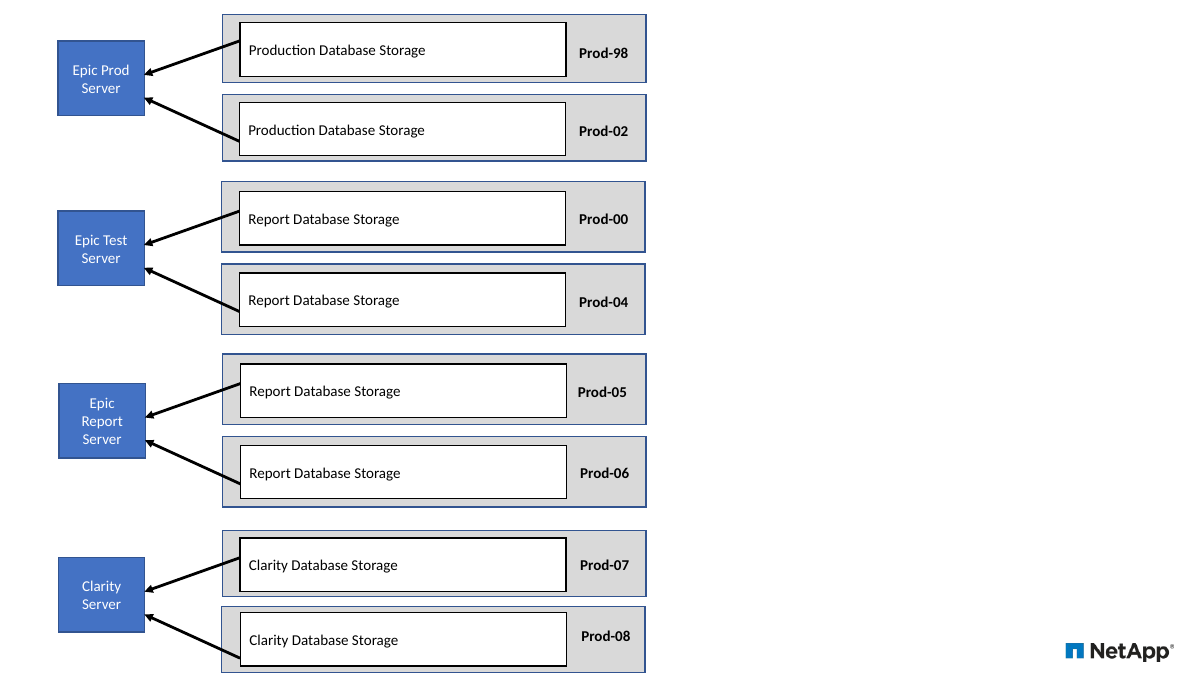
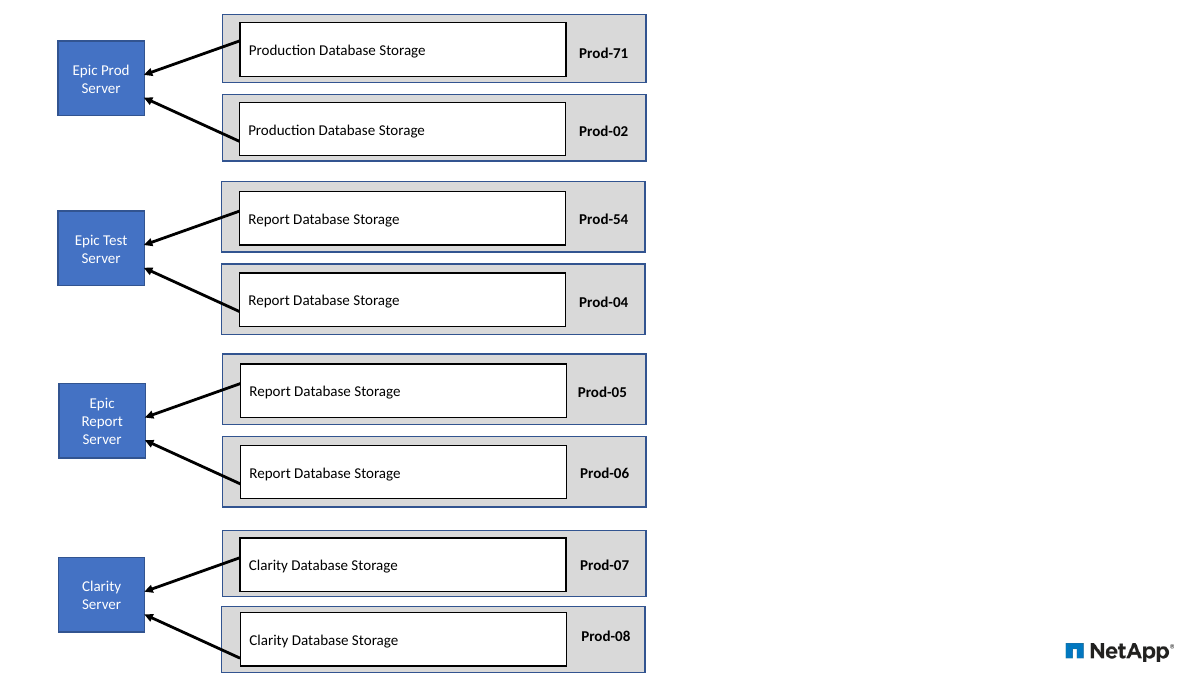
Prod-98: Prod-98 -> Prod-71 (604, 53)
Prod-00: Prod-00 -> Prod-54 (604, 220)
